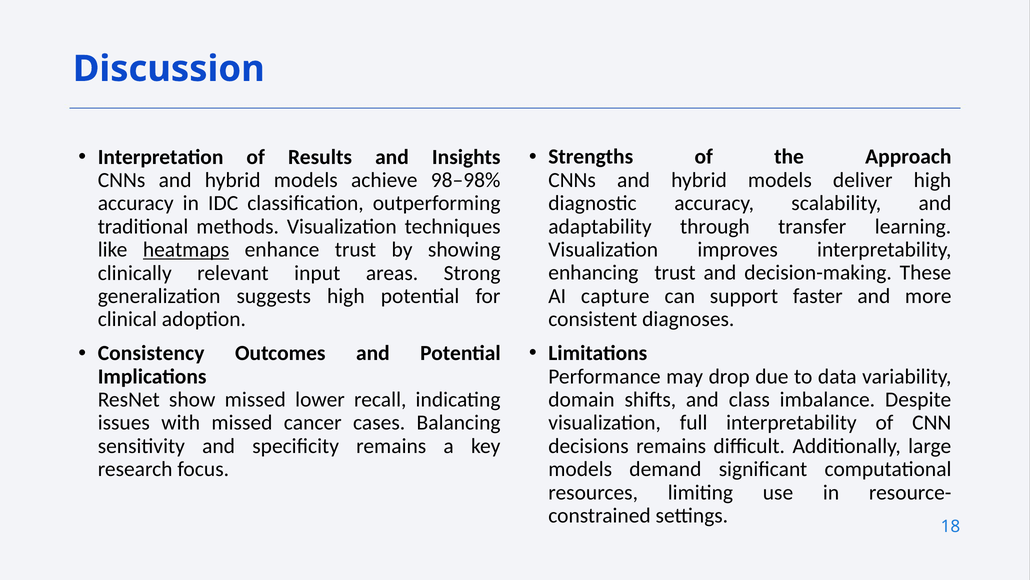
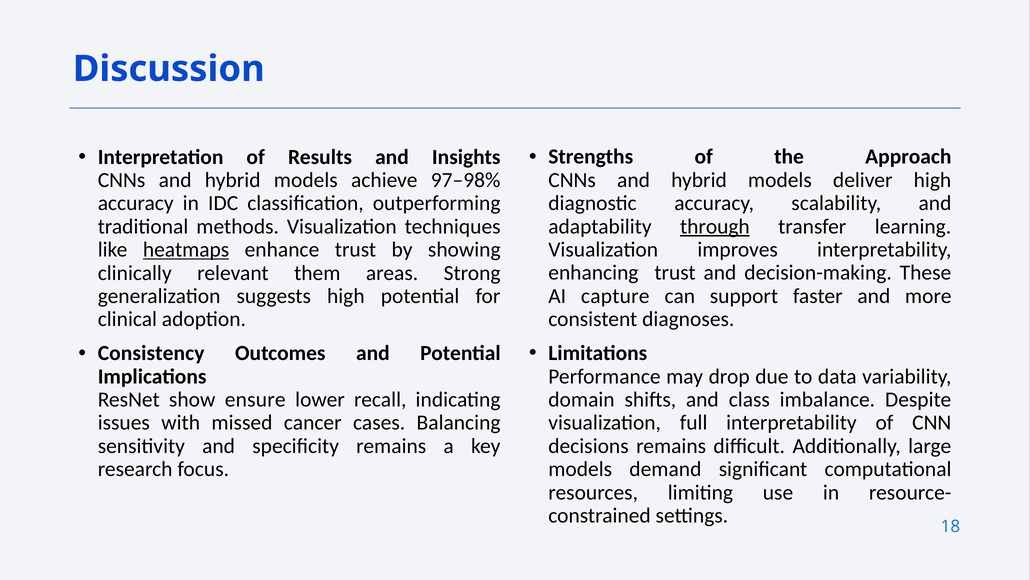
98–98%: 98–98% -> 97–98% (466, 180)
through underline: none -> present (715, 226)
input: input -> them (317, 273)
show missed: missed -> ensure (255, 399)
